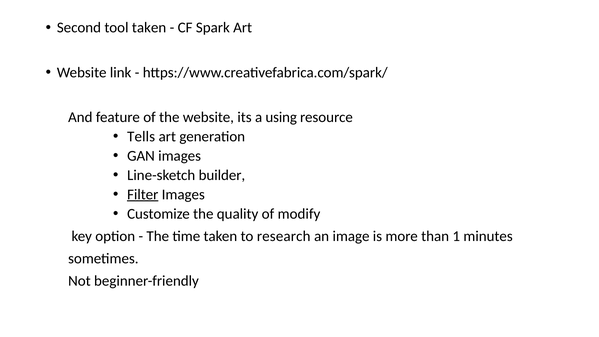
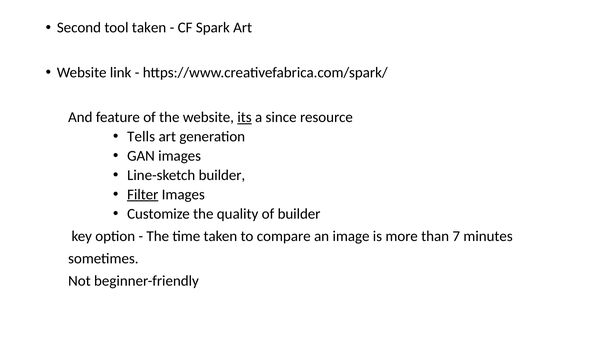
its underline: none -> present (244, 117)
using: using -> since (281, 117)
of modify: modify -> builder (299, 214)
research: research -> compare (284, 236)
1: 1 -> 7 (456, 236)
